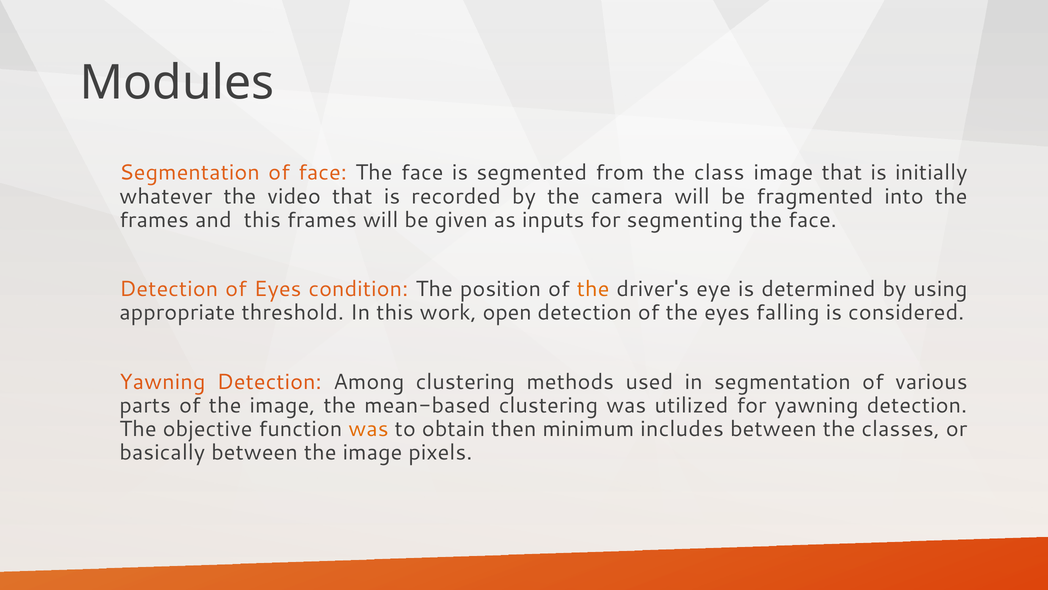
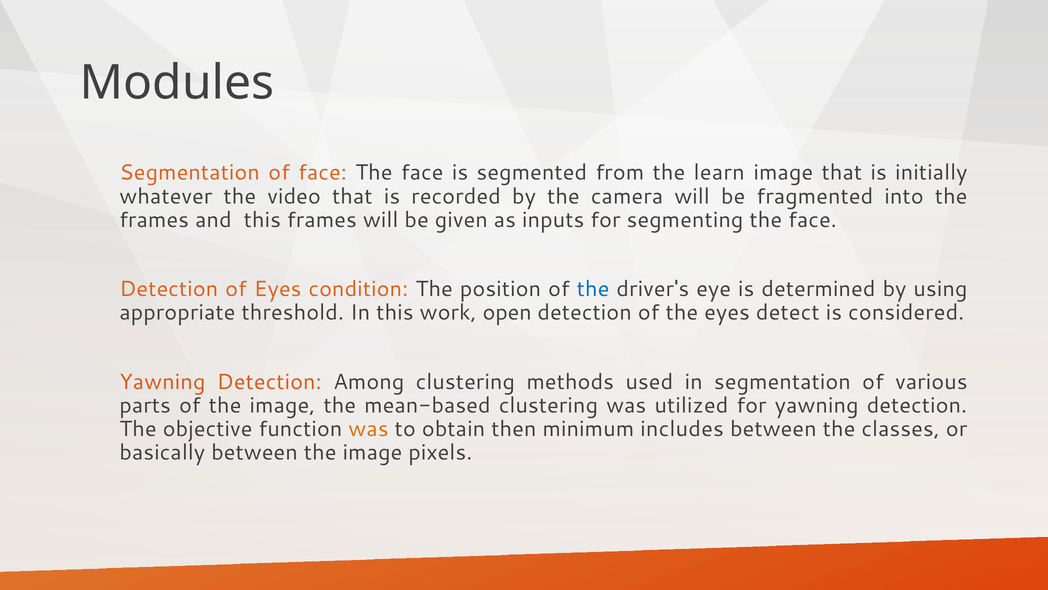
class: class -> learn (719, 173)
the colour: orange -> blue (593, 289)
falling: falling -> detect (788, 312)
